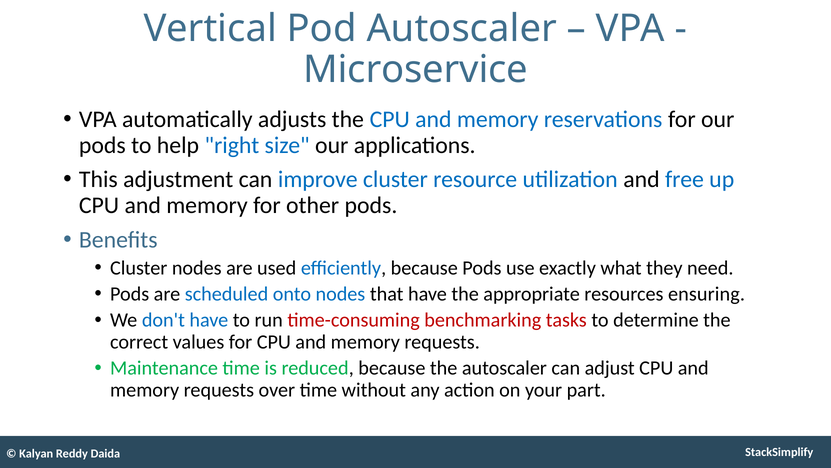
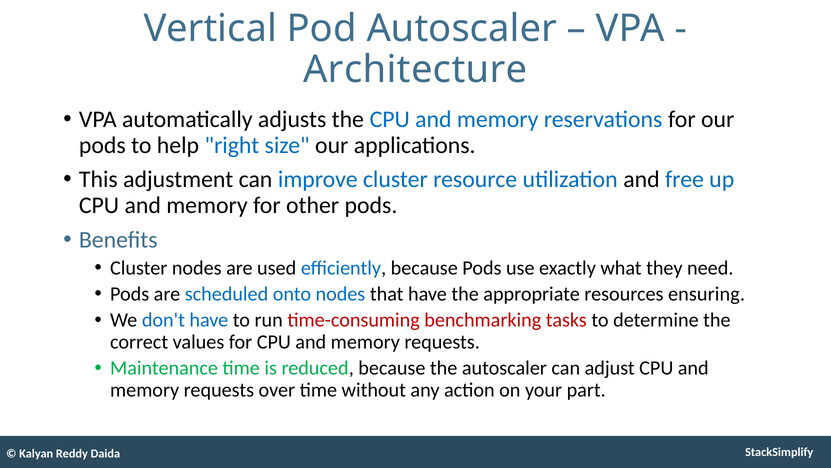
Microservice: Microservice -> Architecture (415, 70)
